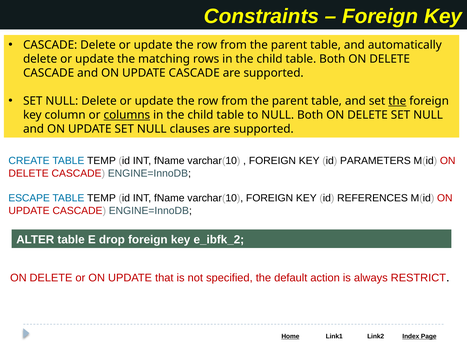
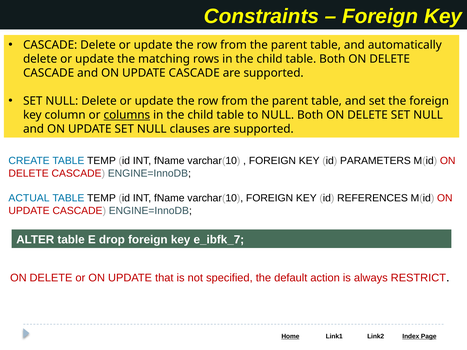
the underline: present -> none (397, 101)
ESCAPE: ESCAPE -> ACTUAL (29, 198)
e_ibfk_2: e_ibfk_2 -> e_ibfk_7 (219, 240)
